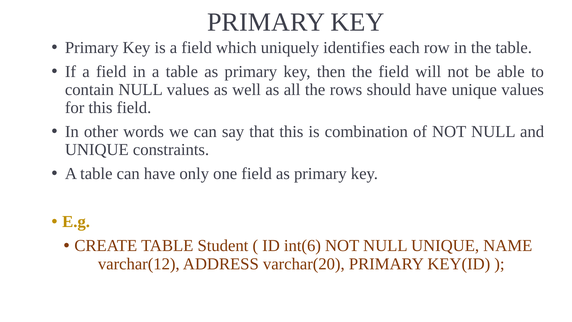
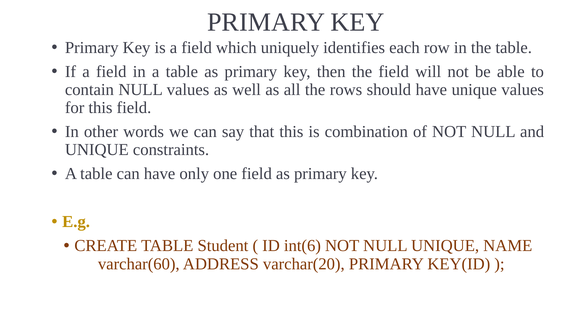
varchar(12: varchar(12 -> varchar(60 (139, 264)
